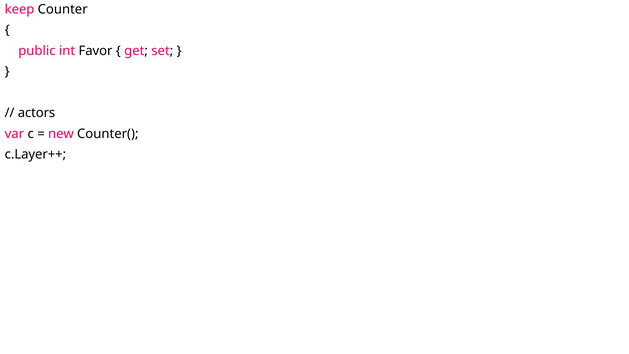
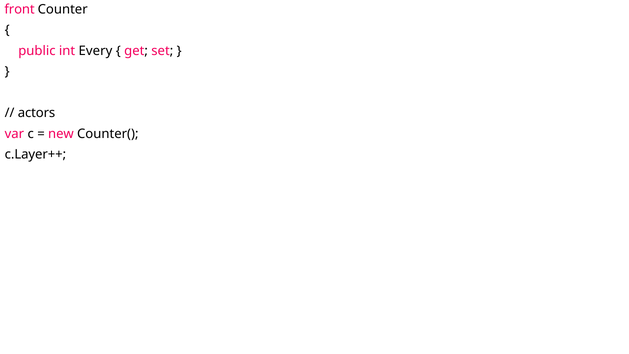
keep: keep -> front (20, 9)
Favor: Favor -> Every (95, 51)
